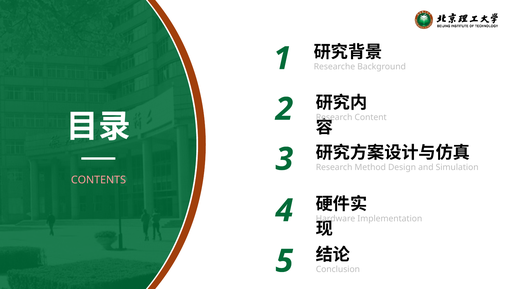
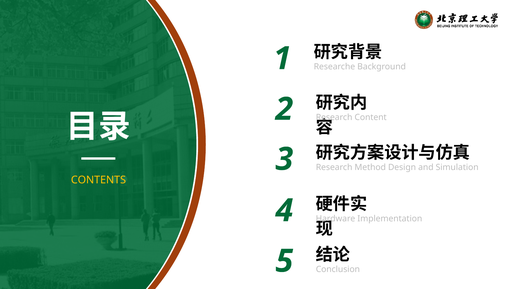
CONTENTS colour: pink -> yellow (98, 180)
